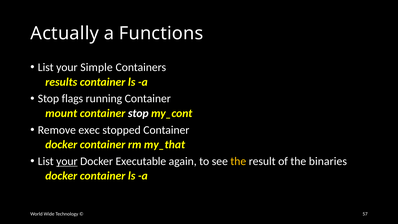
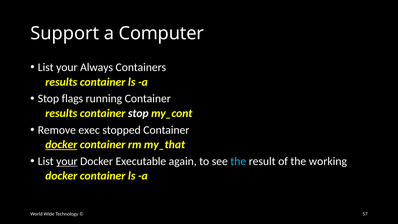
Actually: Actually -> Support (65, 33)
Functions: Functions -> Computer (161, 33)
Simple: Simple -> Always (97, 67)
mount: mount -> results (61, 113)
docker underline: none -> present (61, 144)
the colour: yellow -> light blue (238, 161)
binaries: binaries -> working (328, 161)
